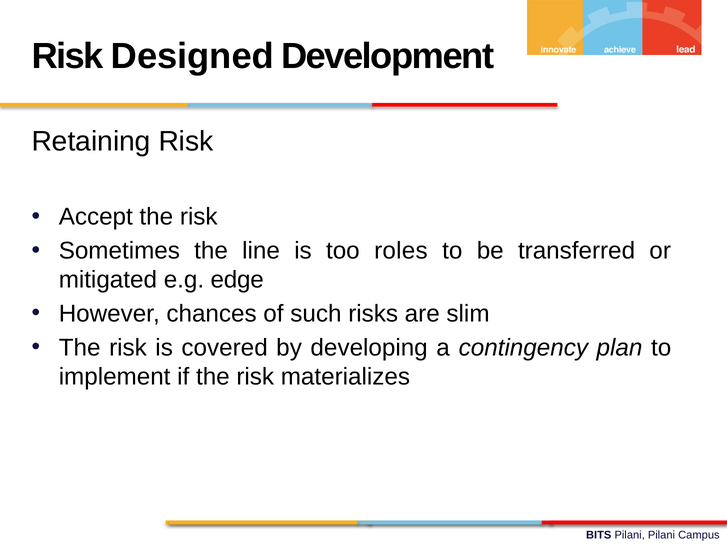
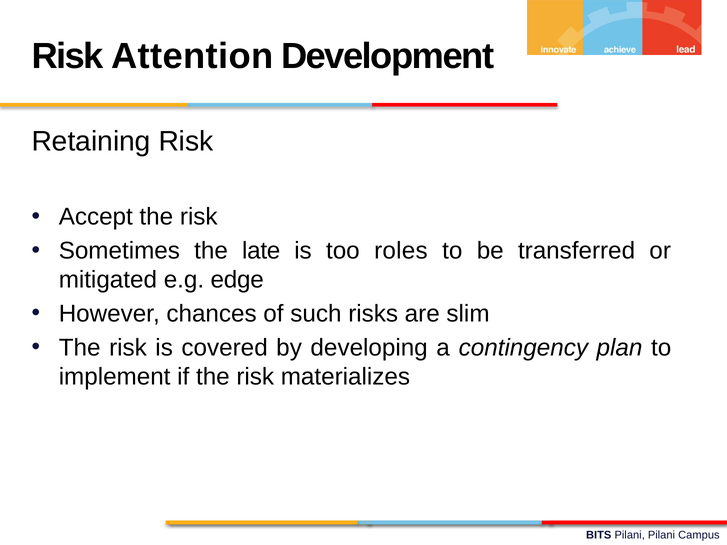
Designed: Designed -> Attention (192, 56)
line: line -> late (261, 251)
